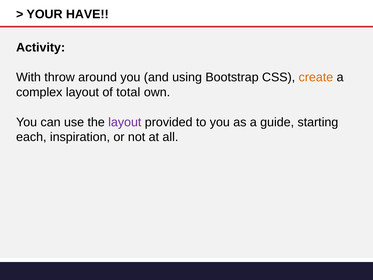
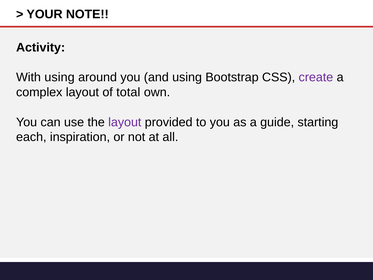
HAVE: HAVE -> NOTE (87, 14)
With throw: throw -> using (60, 77)
create colour: orange -> purple (316, 77)
